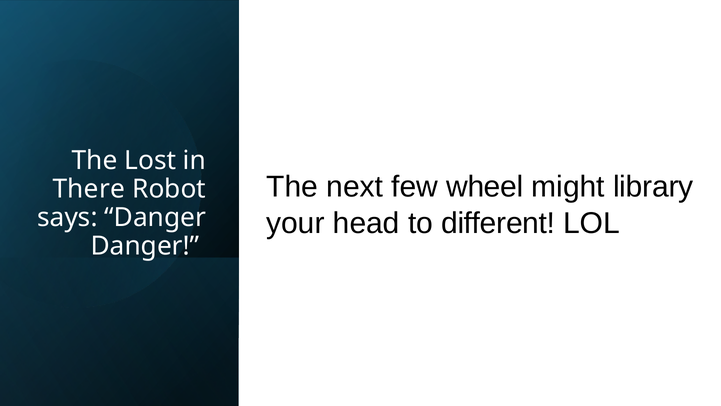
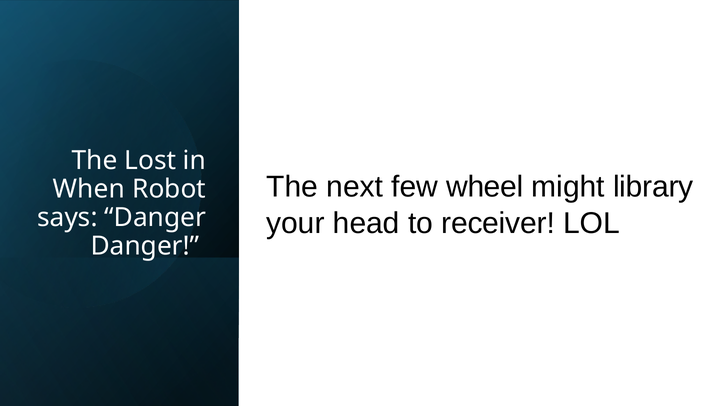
There: There -> When (89, 189)
different: different -> receiver (498, 223)
